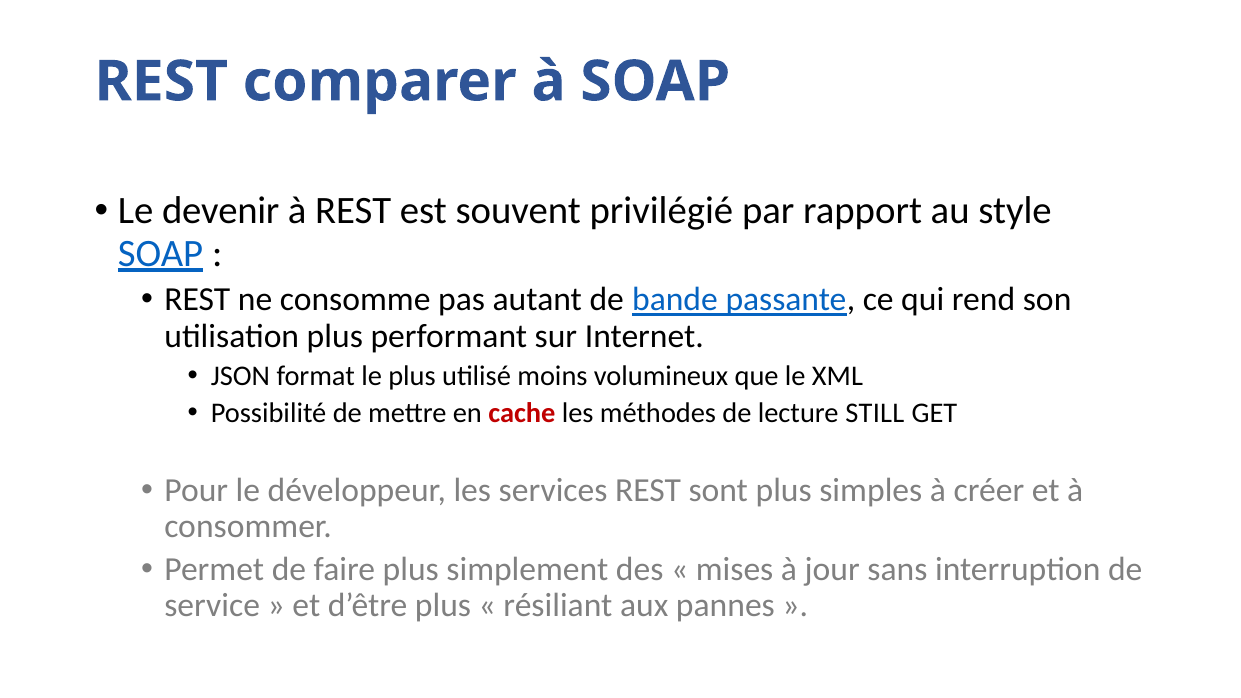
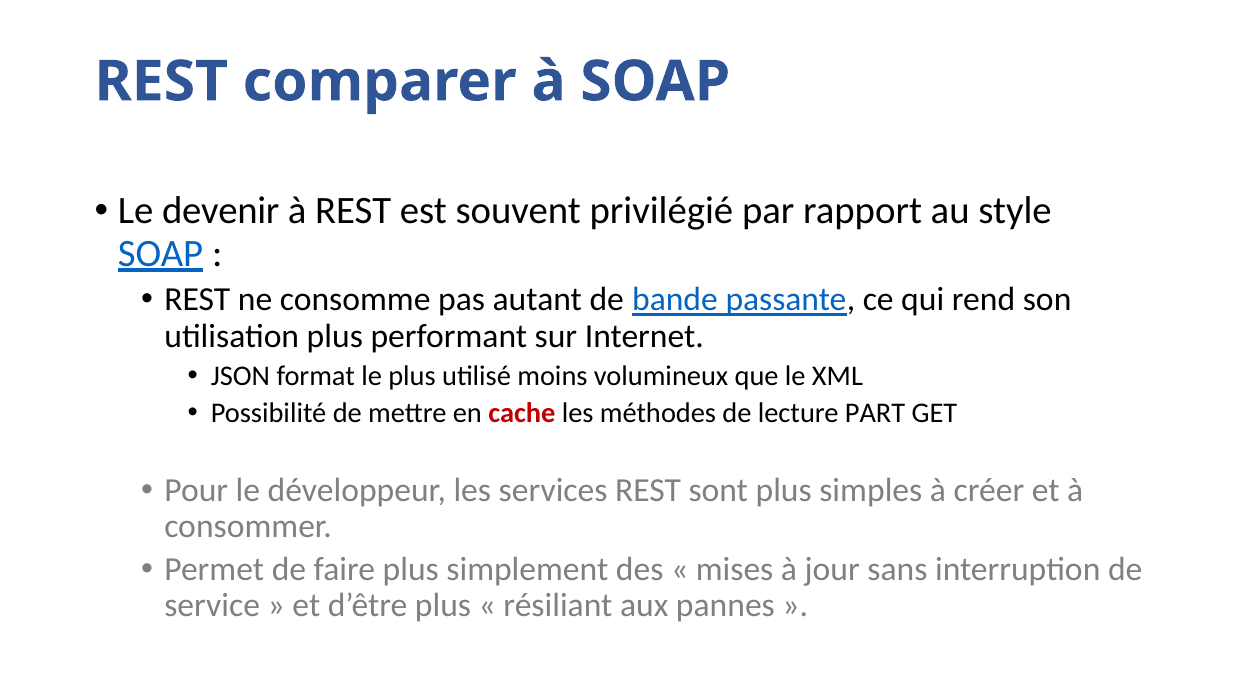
STILL: STILL -> PART (875, 413)
